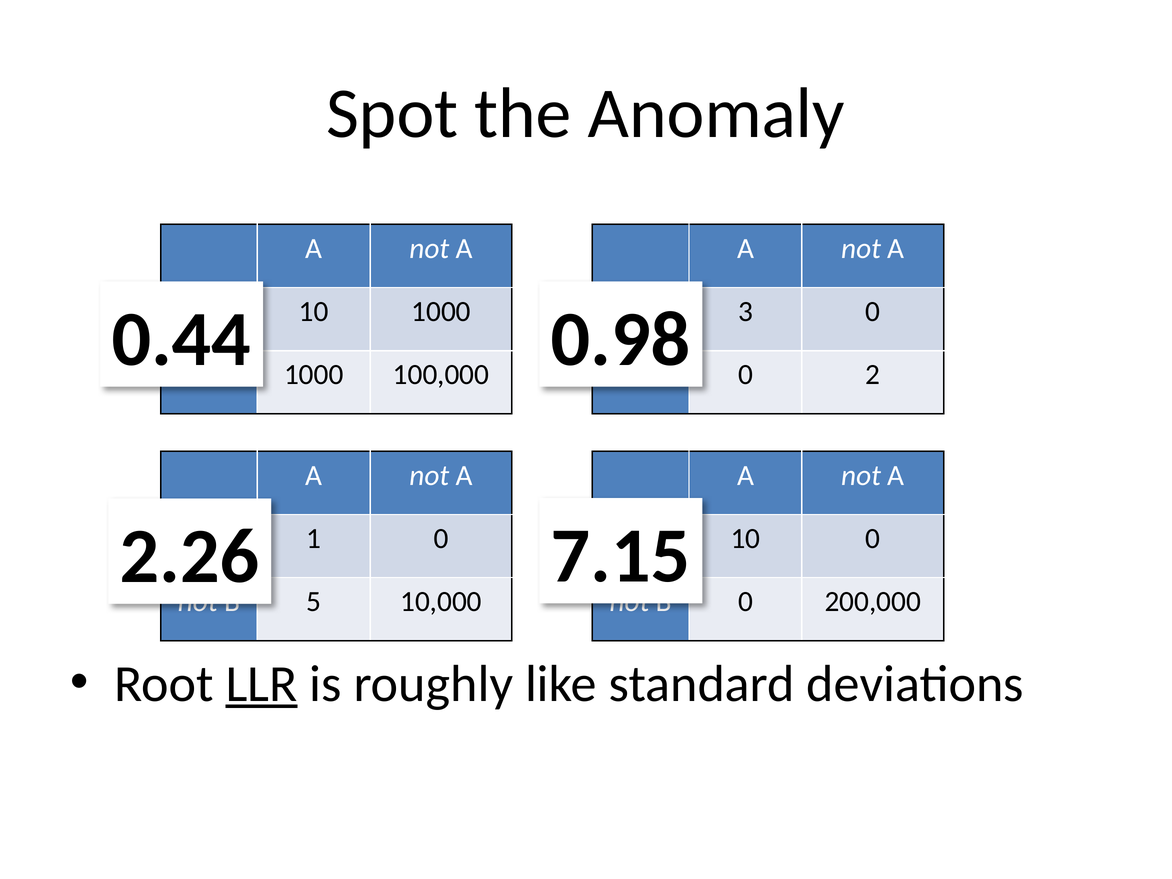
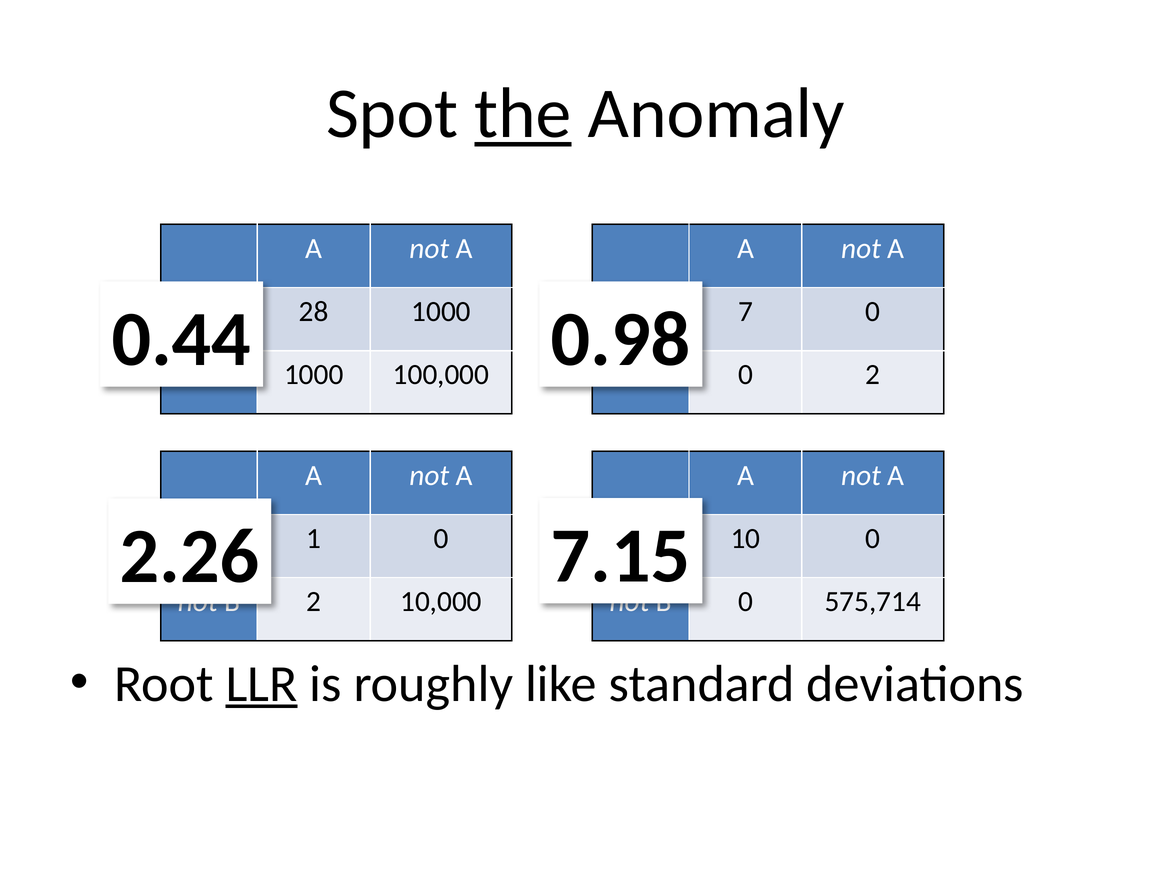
the underline: none -> present (523, 113)
10: 10 -> 28 (314, 312)
3: 3 -> 7 (745, 312)
5: 5 -> 2 (314, 602)
200,000: 200,000 -> 575,714 (873, 602)
